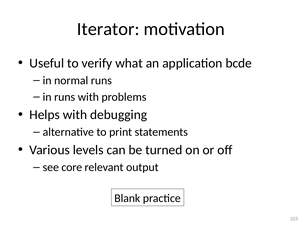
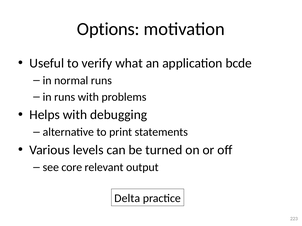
Iterator: Iterator -> Options (108, 29)
Blank: Blank -> Delta (127, 199)
